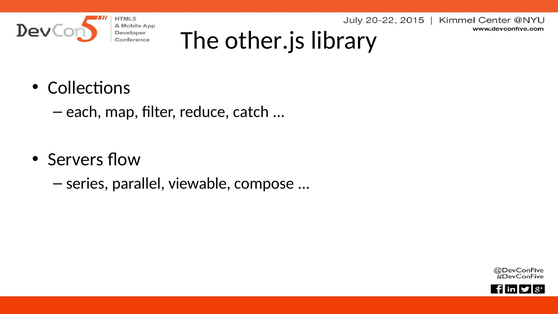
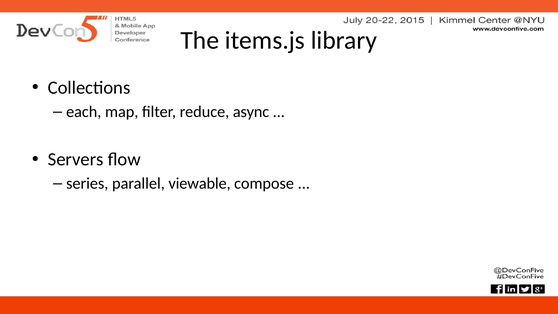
other.js: other.js -> items.js (265, 41)
catch: catch -> async (251, 112)
